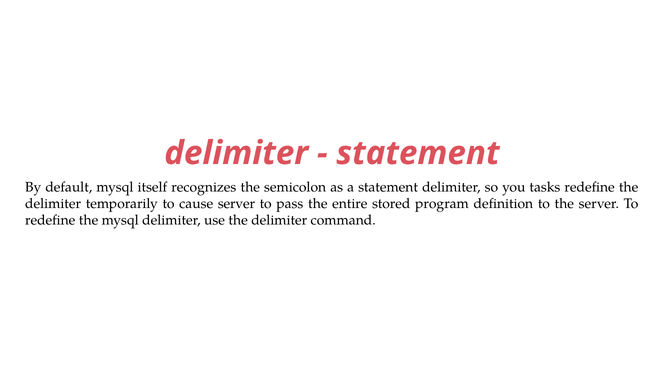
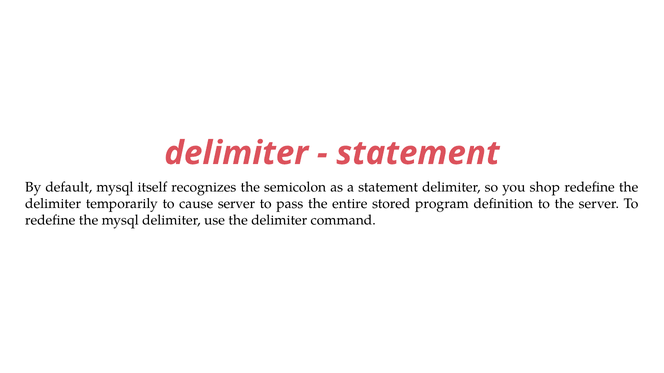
tasks: tasks -> shop (545, 187)
